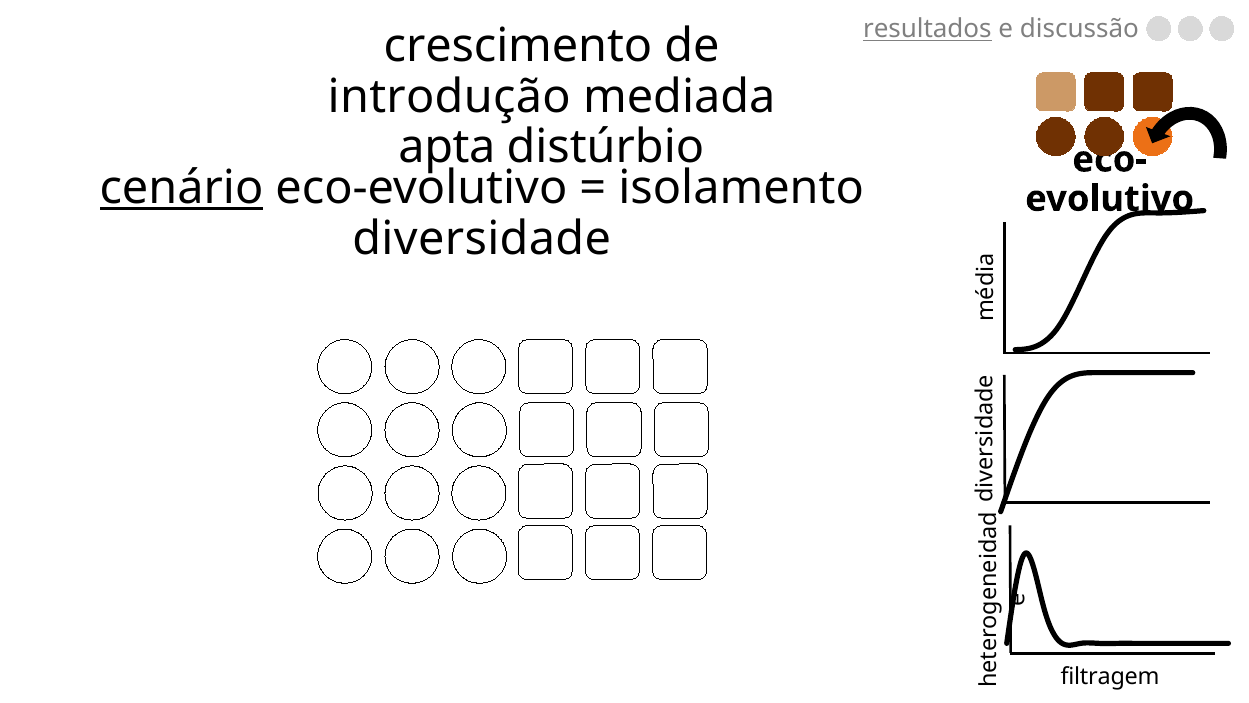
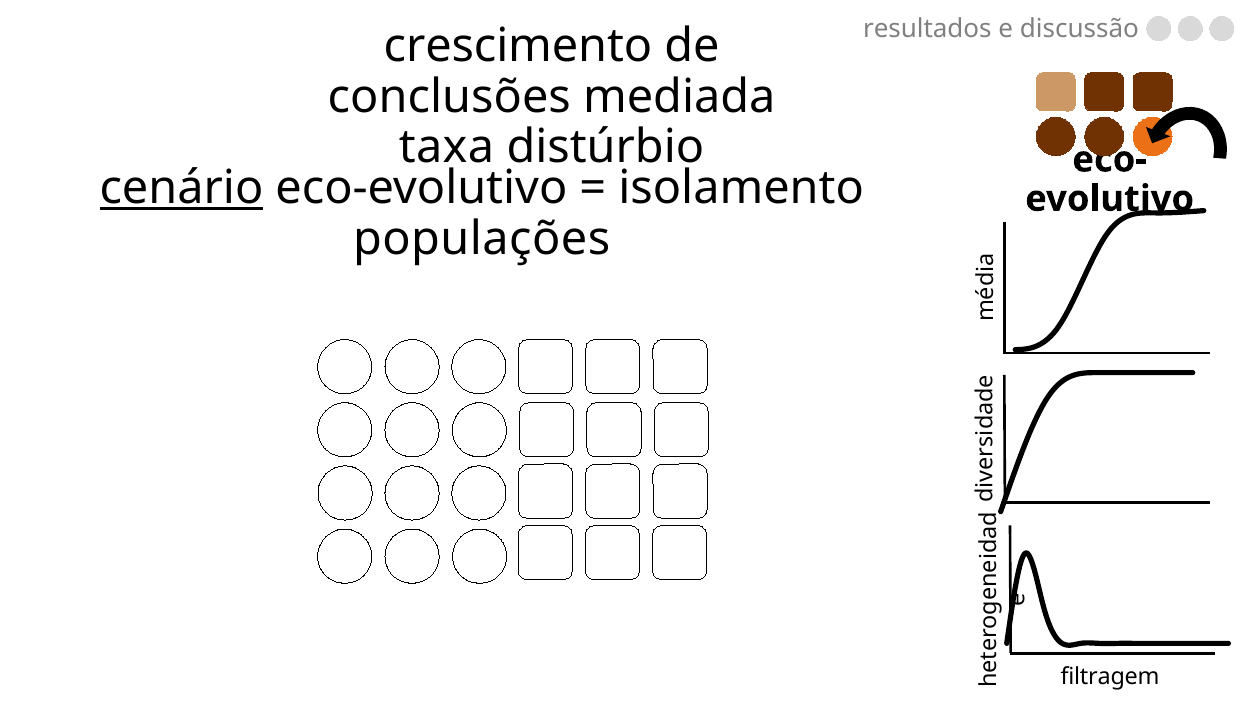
resultados underline: present -> none (927, 29)
introdução: introdução -> conclusões (449, 97)
apta: apta -> taxa (446, 147)
diversidade: diversidade -> populações (482, 239)
